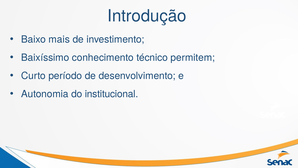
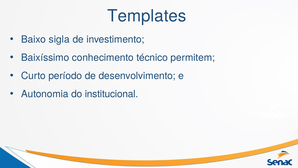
Introdução: Introdução -> Templates (147, 16)
mais: mais -> sigla (59, 39)
